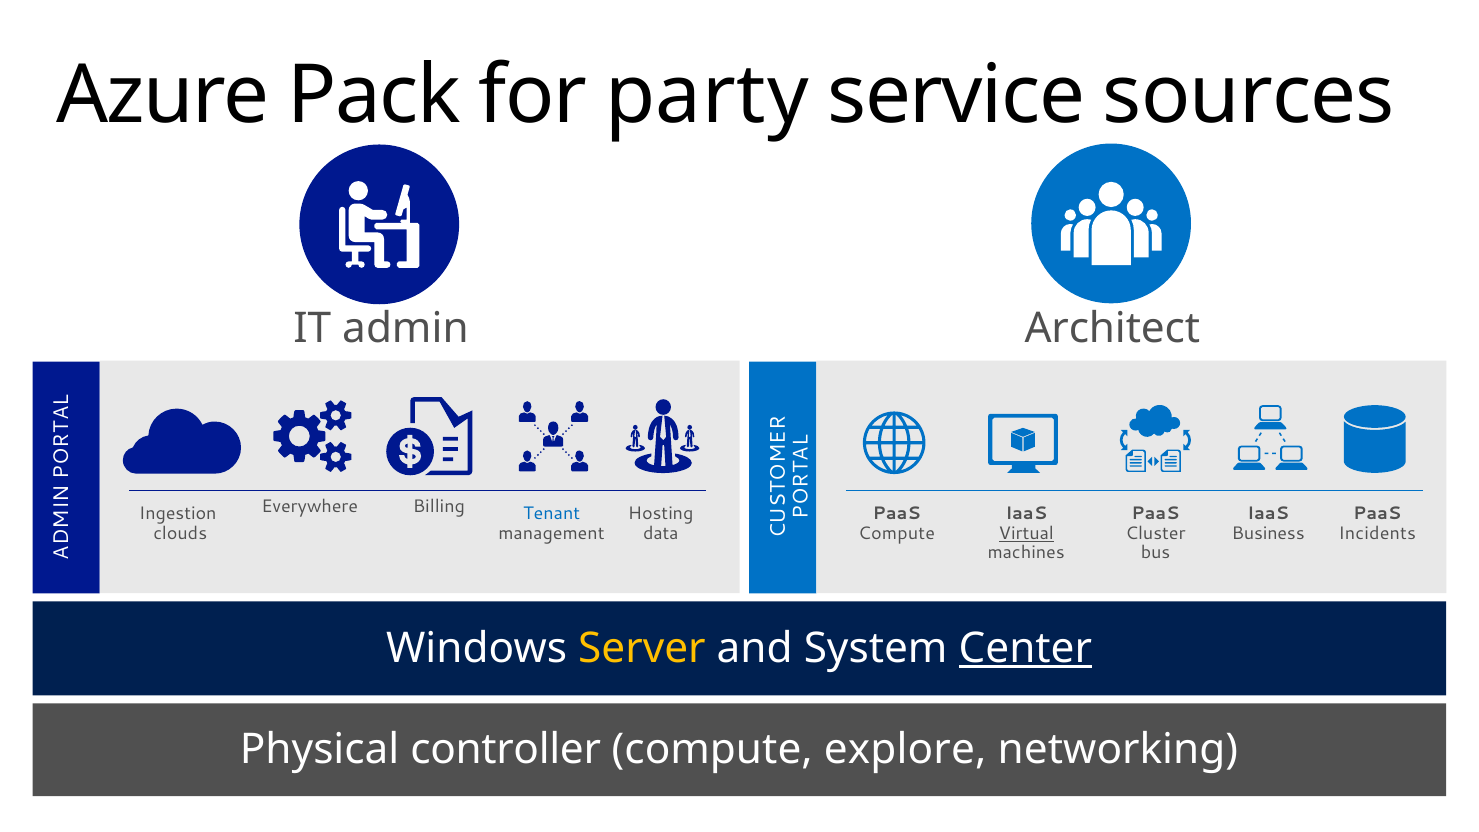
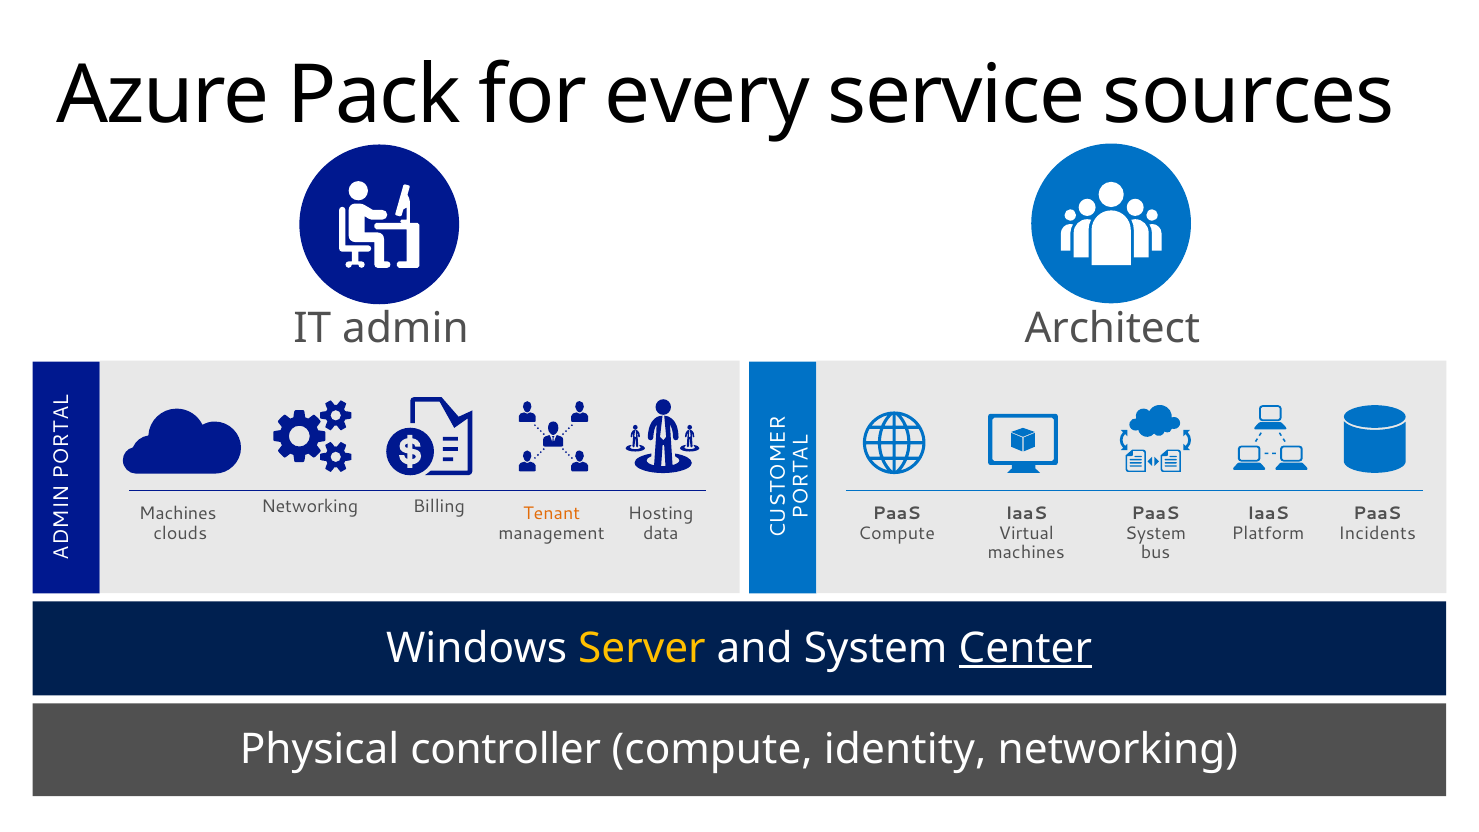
party: party -> every (708, 96)
Everywhere: Everywhere -> Networking (310, 506)
Tenant colour: blue -> orange (552, 514)
Ingestion: Ingestion -> Machines (178, 514)
Virtual underline: present -> none (1026, 533)
Cluster: Cluster -> System (1156, 533)
Business: Business -> Platform (1268, 533)
explore: explore -> identity (905, 750)
